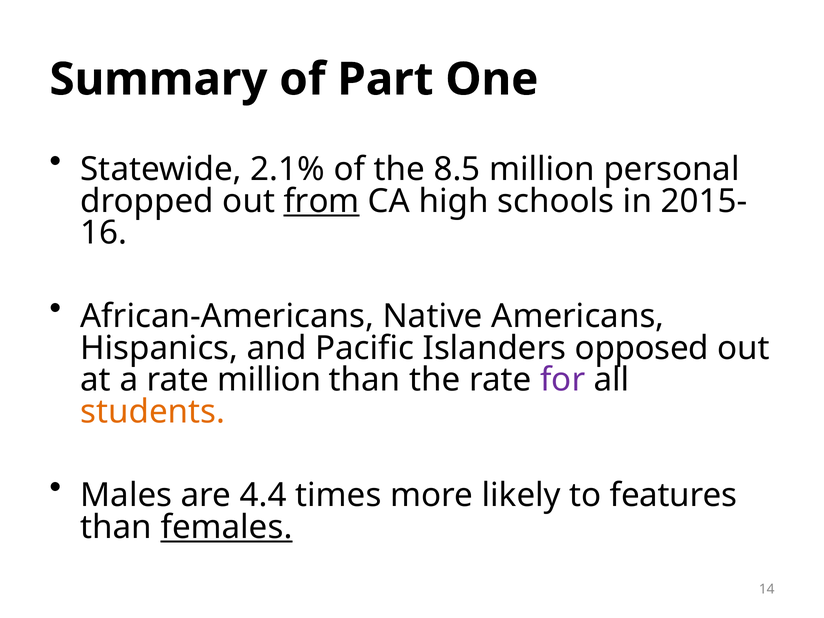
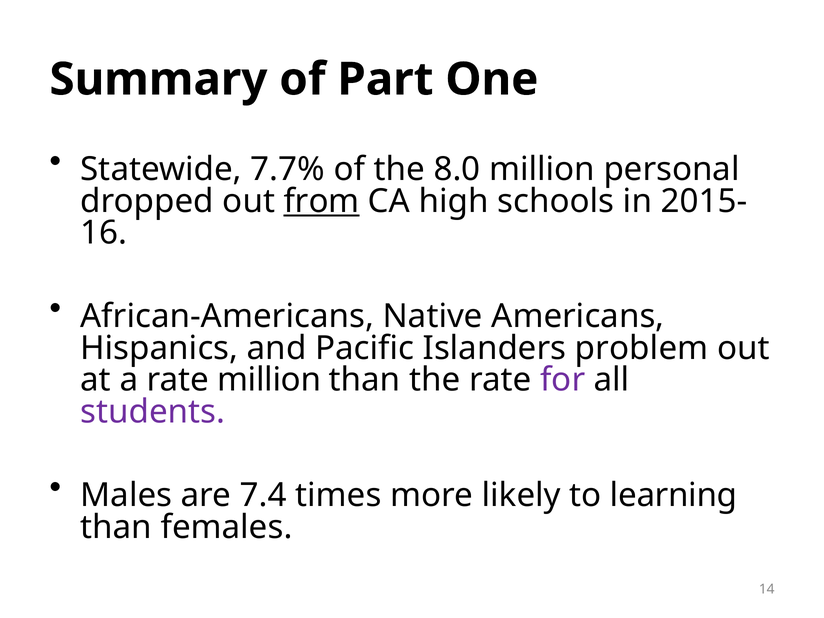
2.1%: 2.1% -> 7.7% (288, 169)
8.5: 8.5 -> 8.0 (457, 169)
opposed: opposed -> problem (642, 348)
students colour: orange -> purple (153, 412)
4.4: 4.4 -> 7.4 (263, 495)
features: features -> learning (674, 495)
females underline: present -> none (227, 527)
